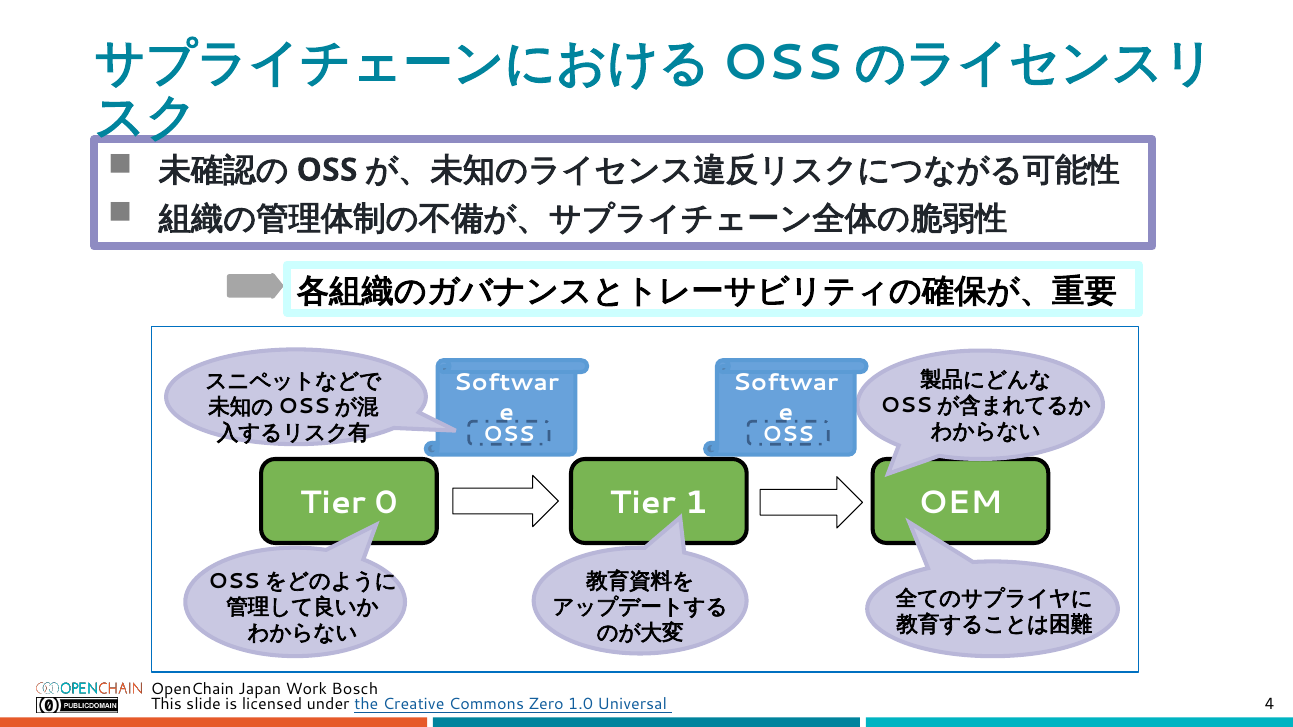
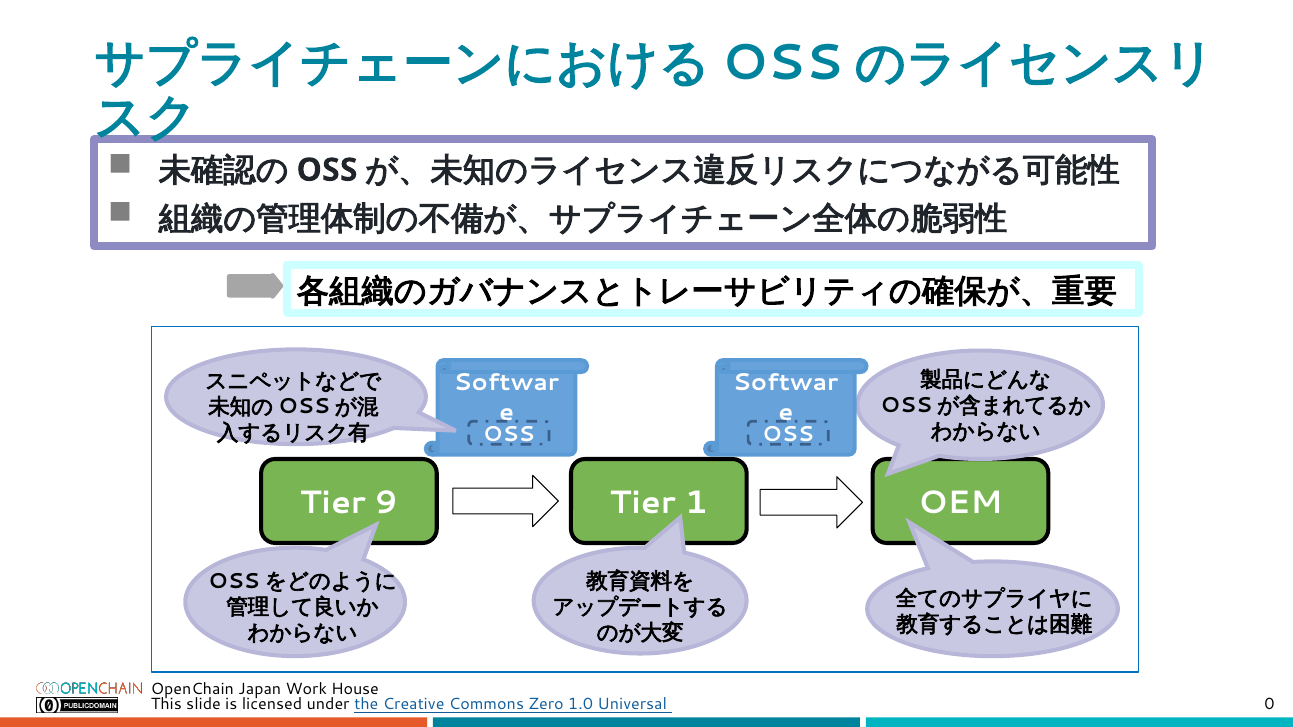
0: 0 -> 9 (386, 503)
Bosch: Bosch -> House (355, 690)
4: 4 -> 0 (1269, 705)
